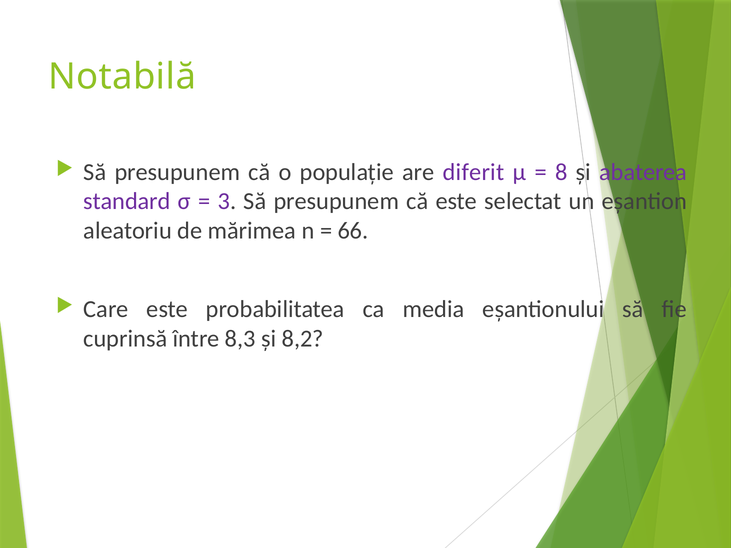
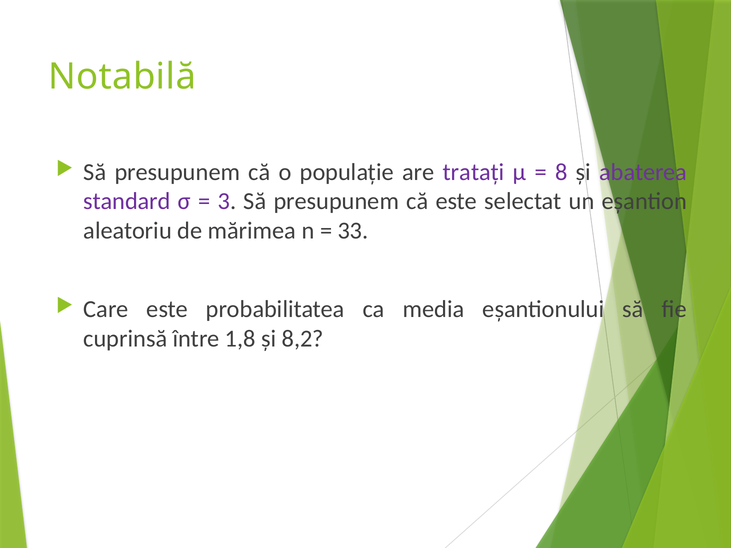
diferit: diferit -> tratați (474, 172)
66: 66 -> 33 (353, 231)
8,3: 8,3 -> 1,8 (240, 339)
